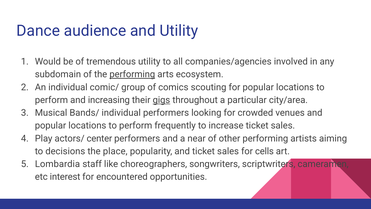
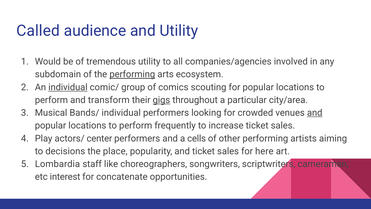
Dance: Dance -> Called (38, 31)
individual underline: none -> present (68, 87)
increasing: increasing -> transform (109, 100)
and underline: none -> present (315, 113)
near: near -> cells (197, 138)
cells: cells -> here (264, 151)
encountered: encountered -> concatenate (122, 177)
